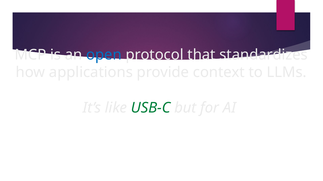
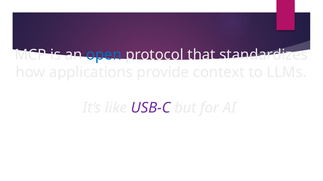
USB-C colour: green -> purple (151, 108)
